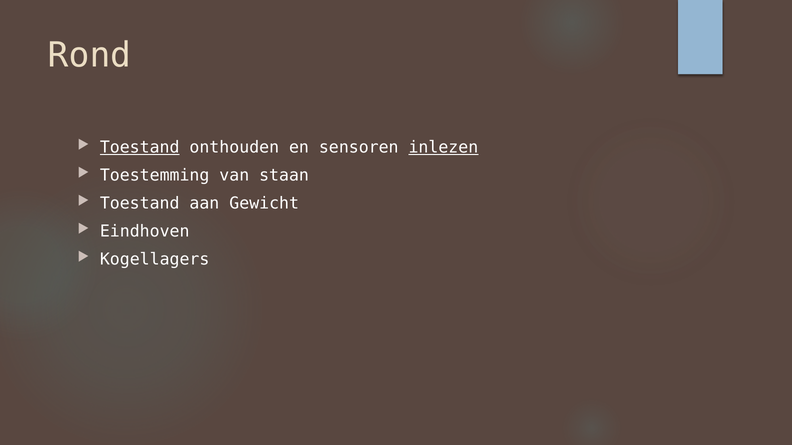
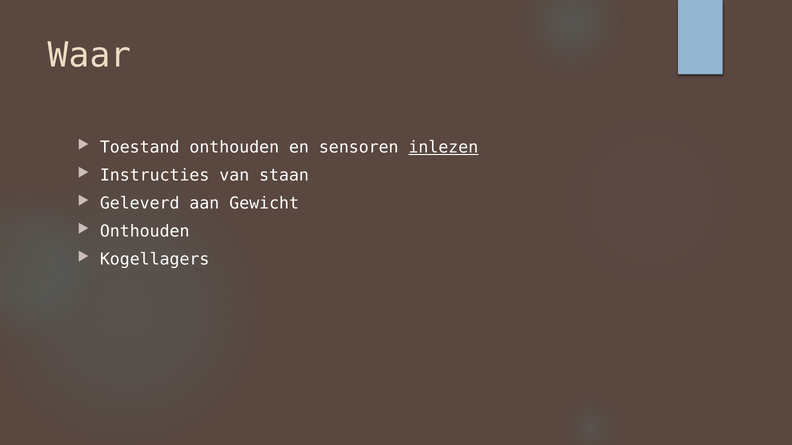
Rond: Rond -> Waar (90, 56)
Toestand underline: present -> none (140, 147)
Toestemming: Toestemming -> Instructies (155, 175)
Toestand: Toestand -> Geleverd (140, 204)
Eindhoven: Eindhoven -> Onthouden (145, 232)
